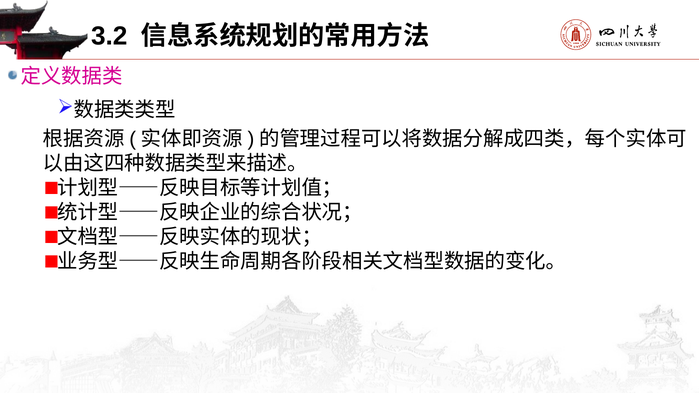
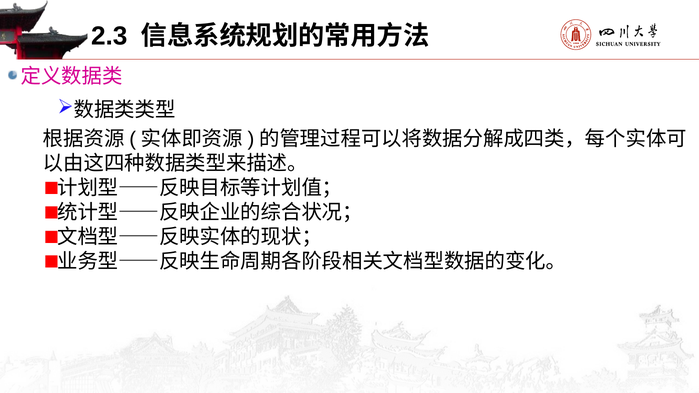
3.2: 3.2 -> 2.3 (109, 36)
